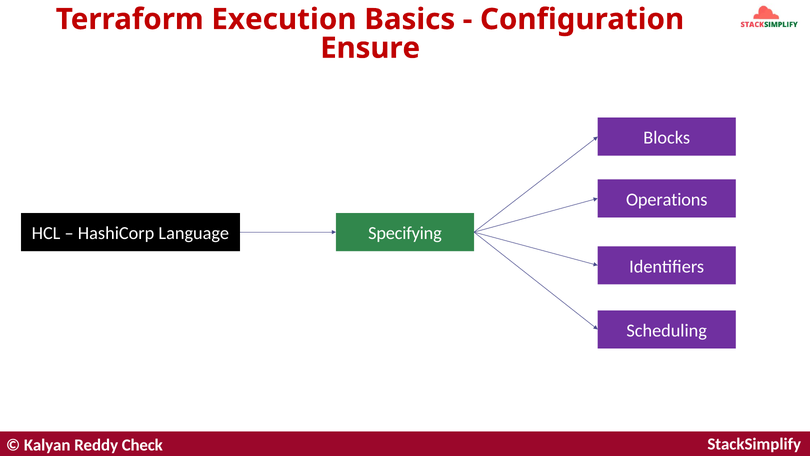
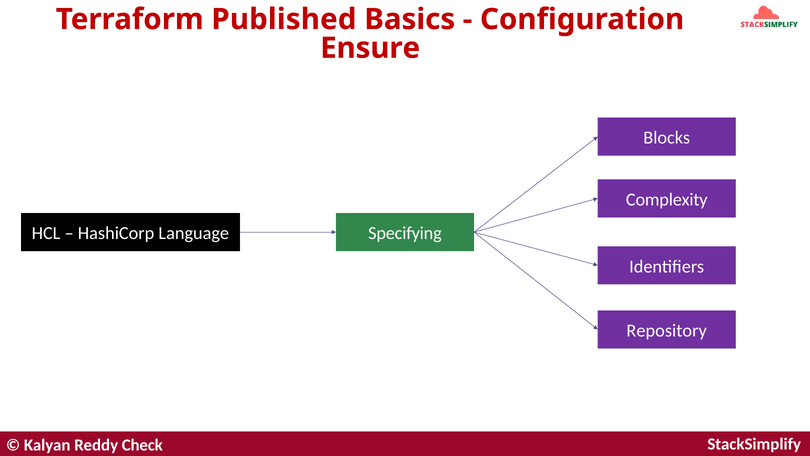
Execution: Execution -> Published (284, 19)
Operations: Operations -> Complexity (667, 199)
Scheduling: Scheduling -> Repository (667, 330)
